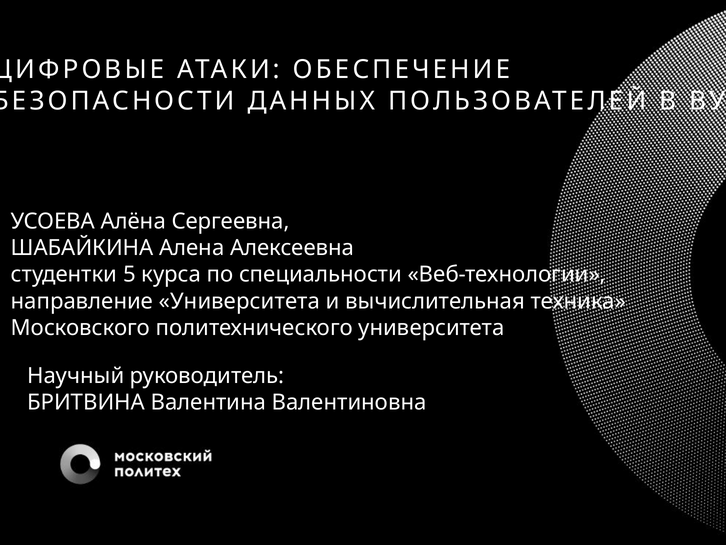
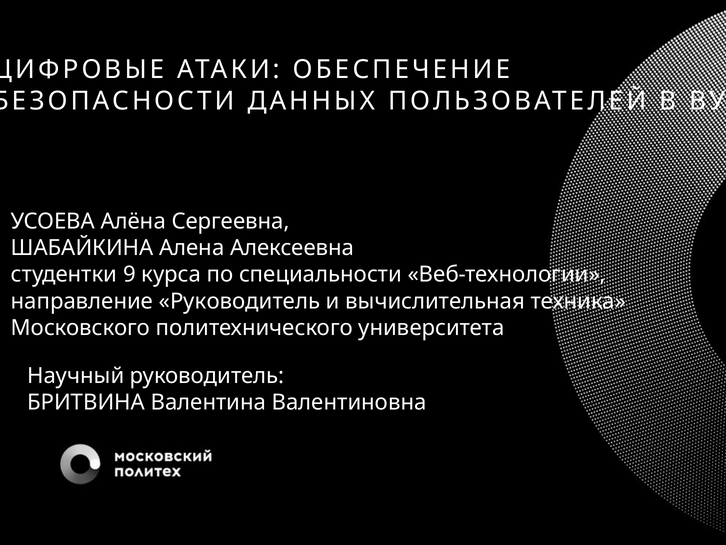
5: 5 -> 9 (129, 274)
направление Университета: Университета -> Руководитель (239, 301)
